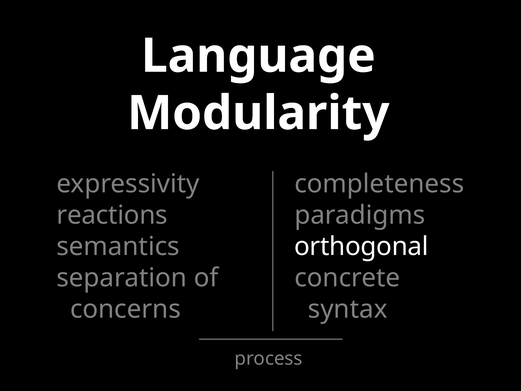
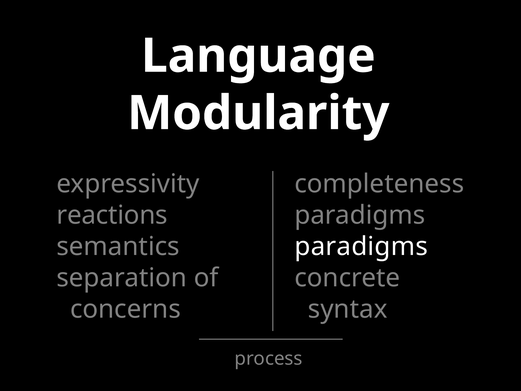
orthogonal: orthogonal -> paradigms (361, 246)
